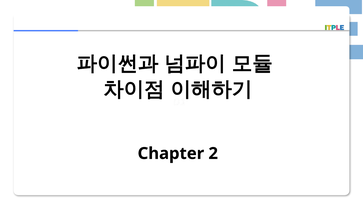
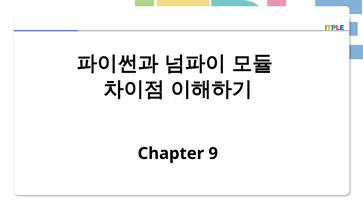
2: 2 -> 9 (213, 154)
